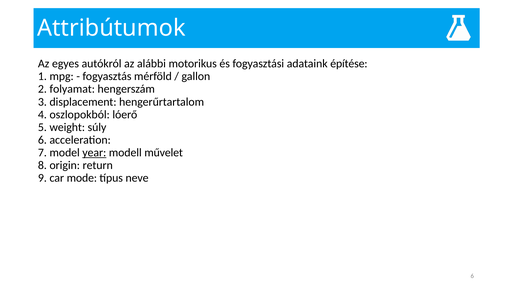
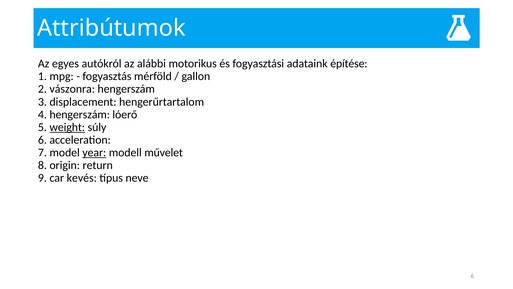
folyamat: folyamat -> vászonra (72, 89)
4 oszlopokból: oszlopokból -> hengerszám (80, 114)
weight underline: none -> present (67, 127)
mode: mode -> kevés (82, 178)
